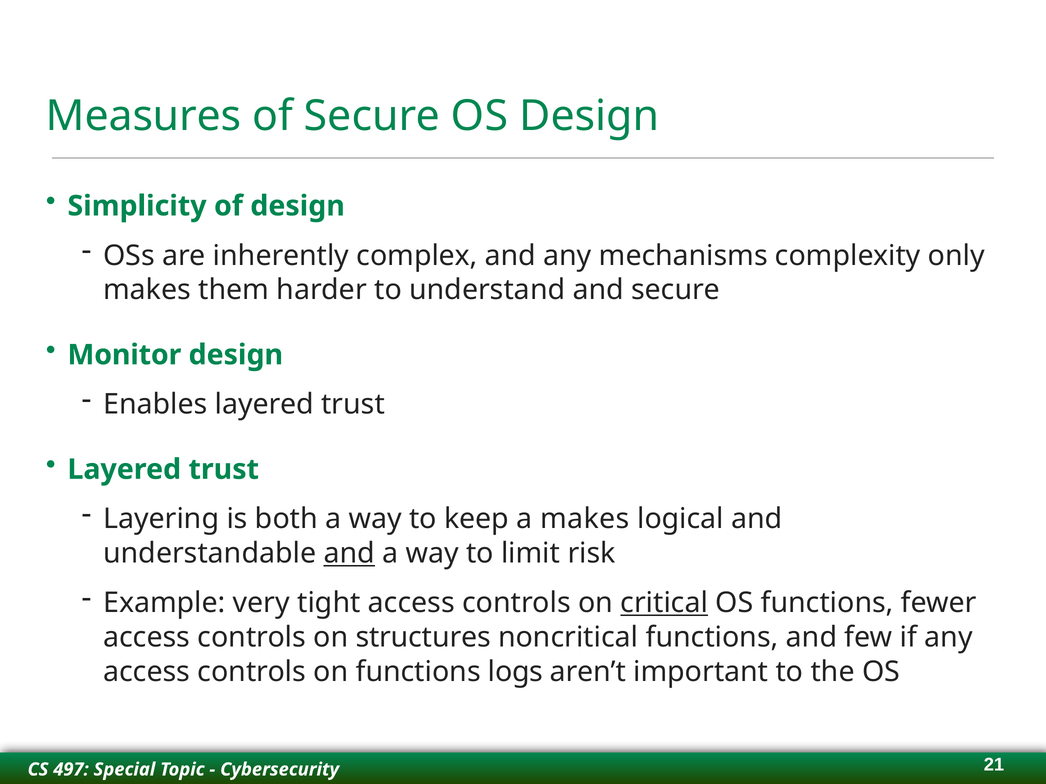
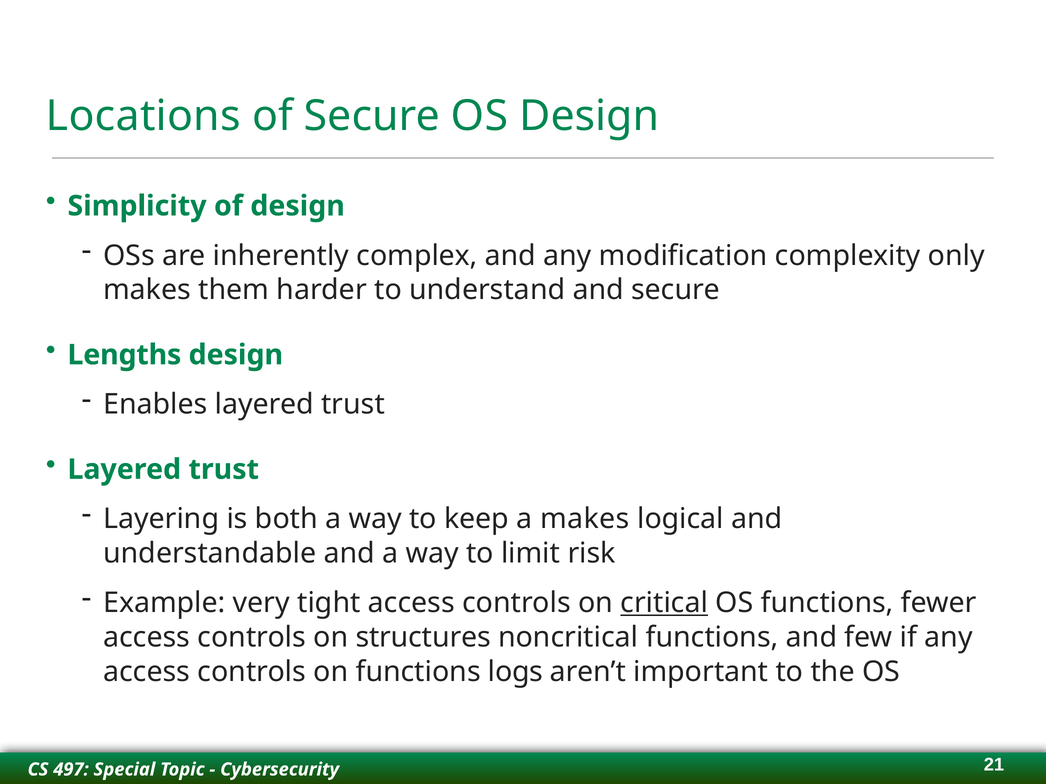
Measures: Measures -> Locations (143, 116)
mechanisms: mechanisms -> modification (683, 256)
Monitor: Monitor -> Lengths (124, 355)
and underline: present -> none (349, 554)
